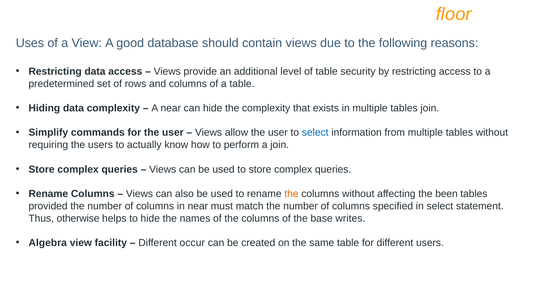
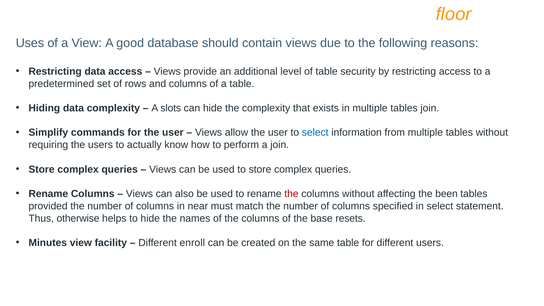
A near: near -> slots (171, 108)
the colour: orange -> red (291, 194)
writes: writes -> resets (350, 218)
Algebra: Algebra -> Minutes (48, 243)
occur: occur -> enroll (192, 243)
